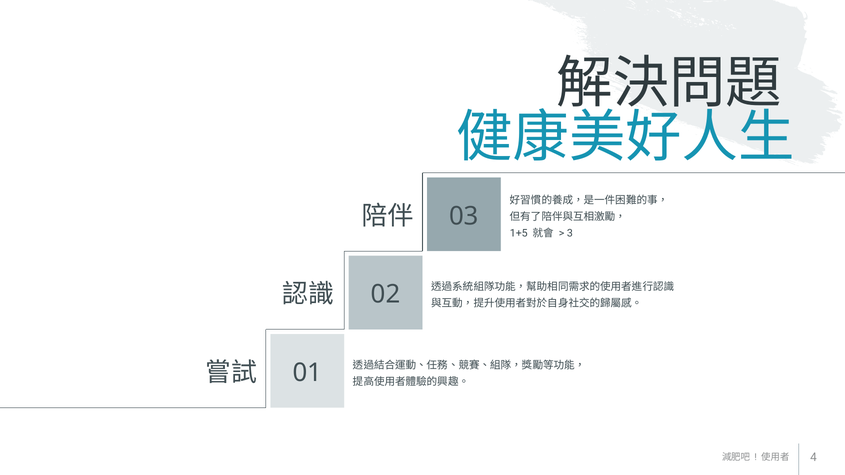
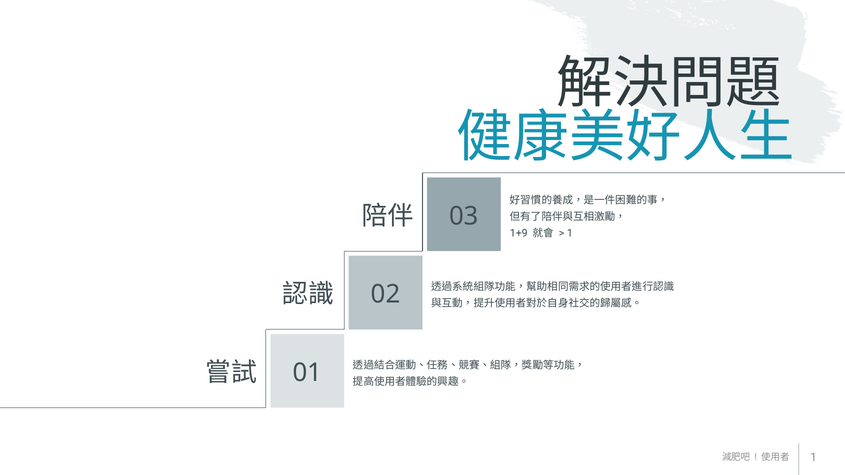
1+5: 1+5 -> 1+9 (519, 233)
3: 3 -> 1 (570, 233)
4: 4 -> 1 (813, 457)
